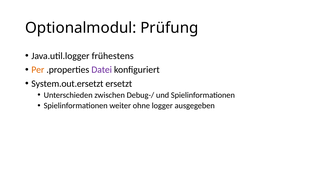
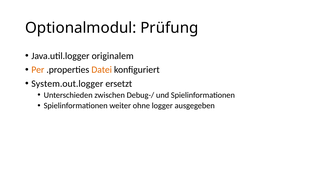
frühestens: frühestens -> originalem (113, 56)
Datei colour: purple -> orange (102, 70)
System.out.ersetzt: System.out.ersetzt -> System.out.logger (67, 83)
